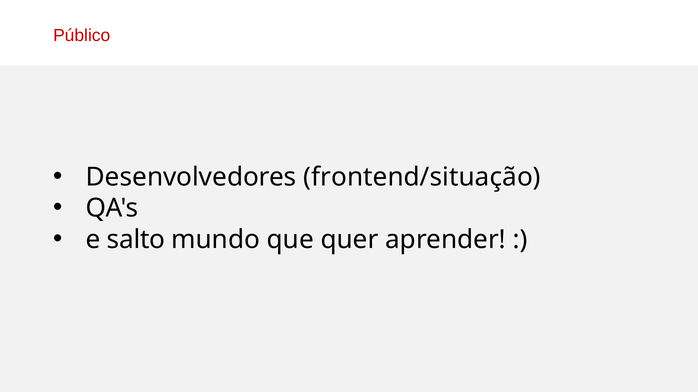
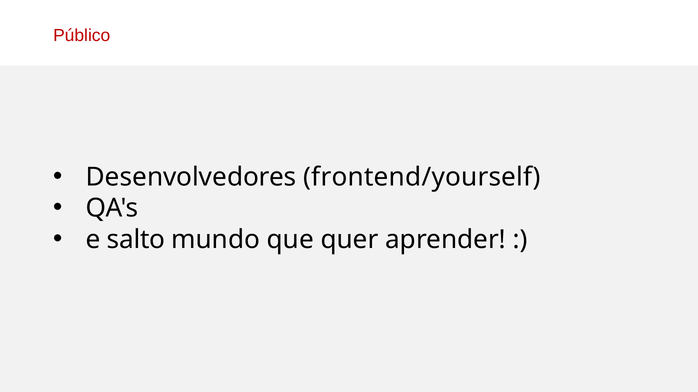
frontend/situação: frontend/situação -> frontend/yourself (422, 177)
